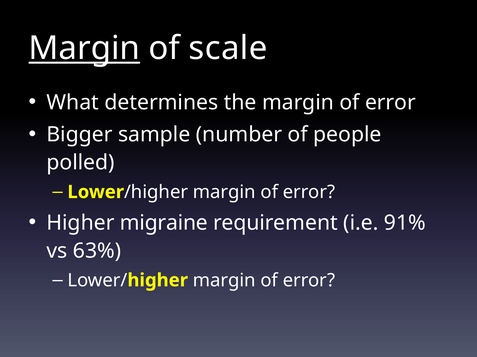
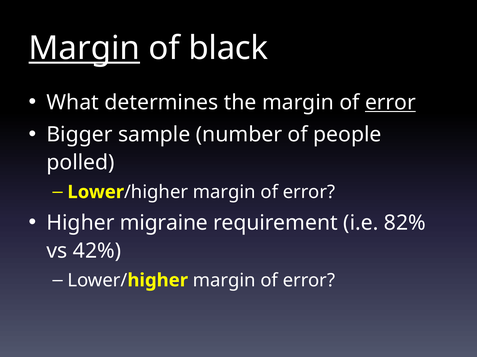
scale: scale -> black (228, 48)
error underline: none -> present (390, 103)
91%: 91% -> 82% (405, 223)
63%: 63% -> 42% (97, 251)
